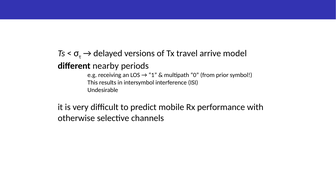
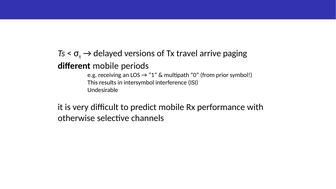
model: model -> paging (235, 53)
different nearby: nearby -> mobile (106, 66)
